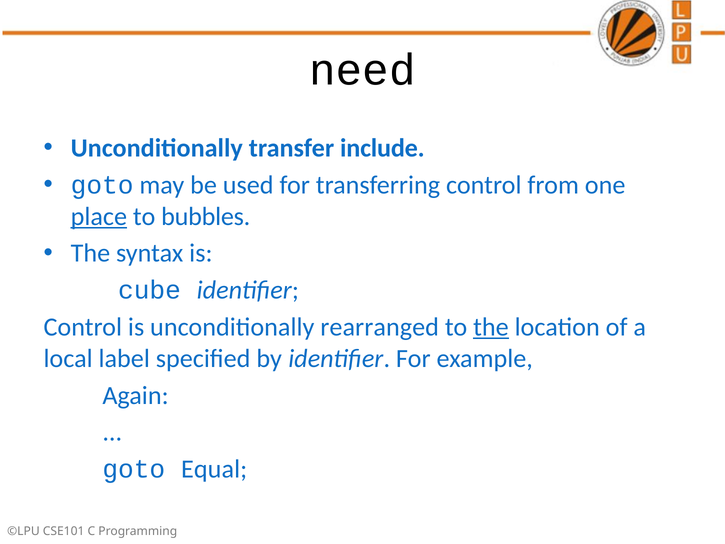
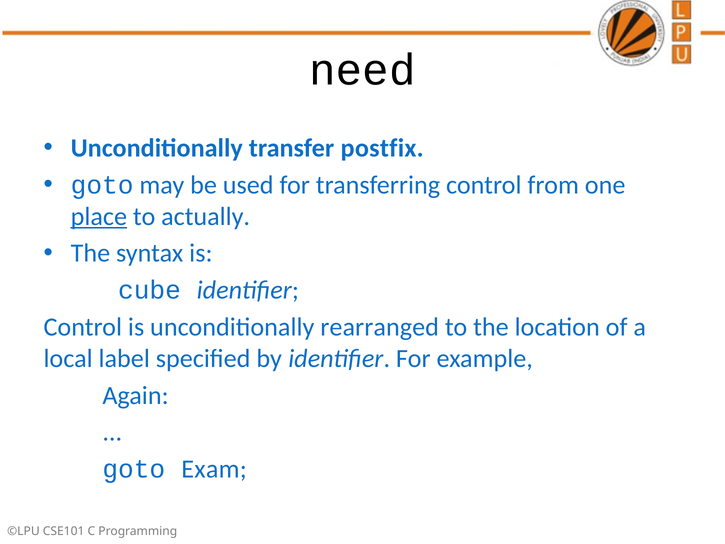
include: include -> postfix (382, 148)
bubbles: bubbles -> actually (206, 216)
the underline: present -> none (491, 327)
Equal: Equal -> Exam (214, 469)
